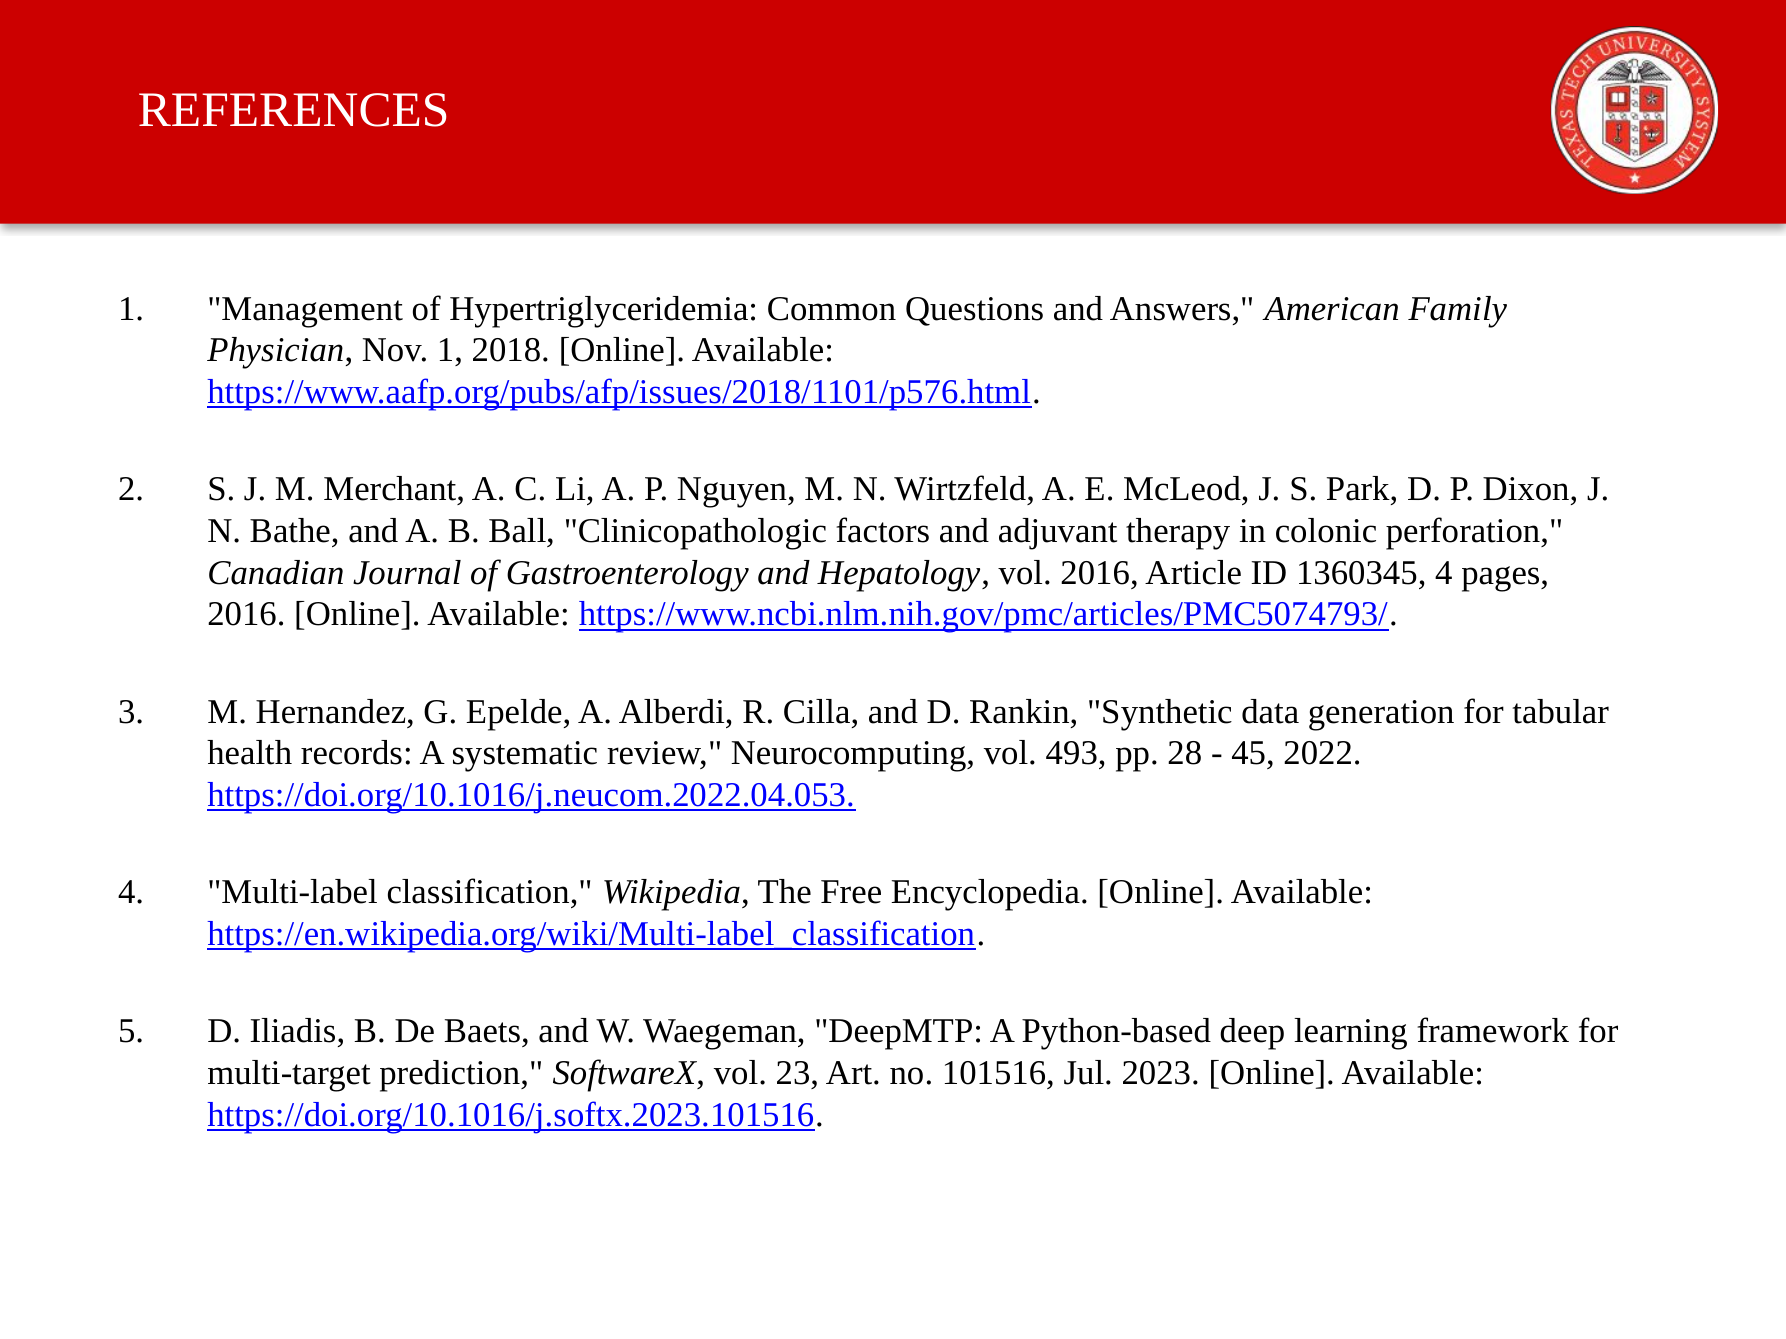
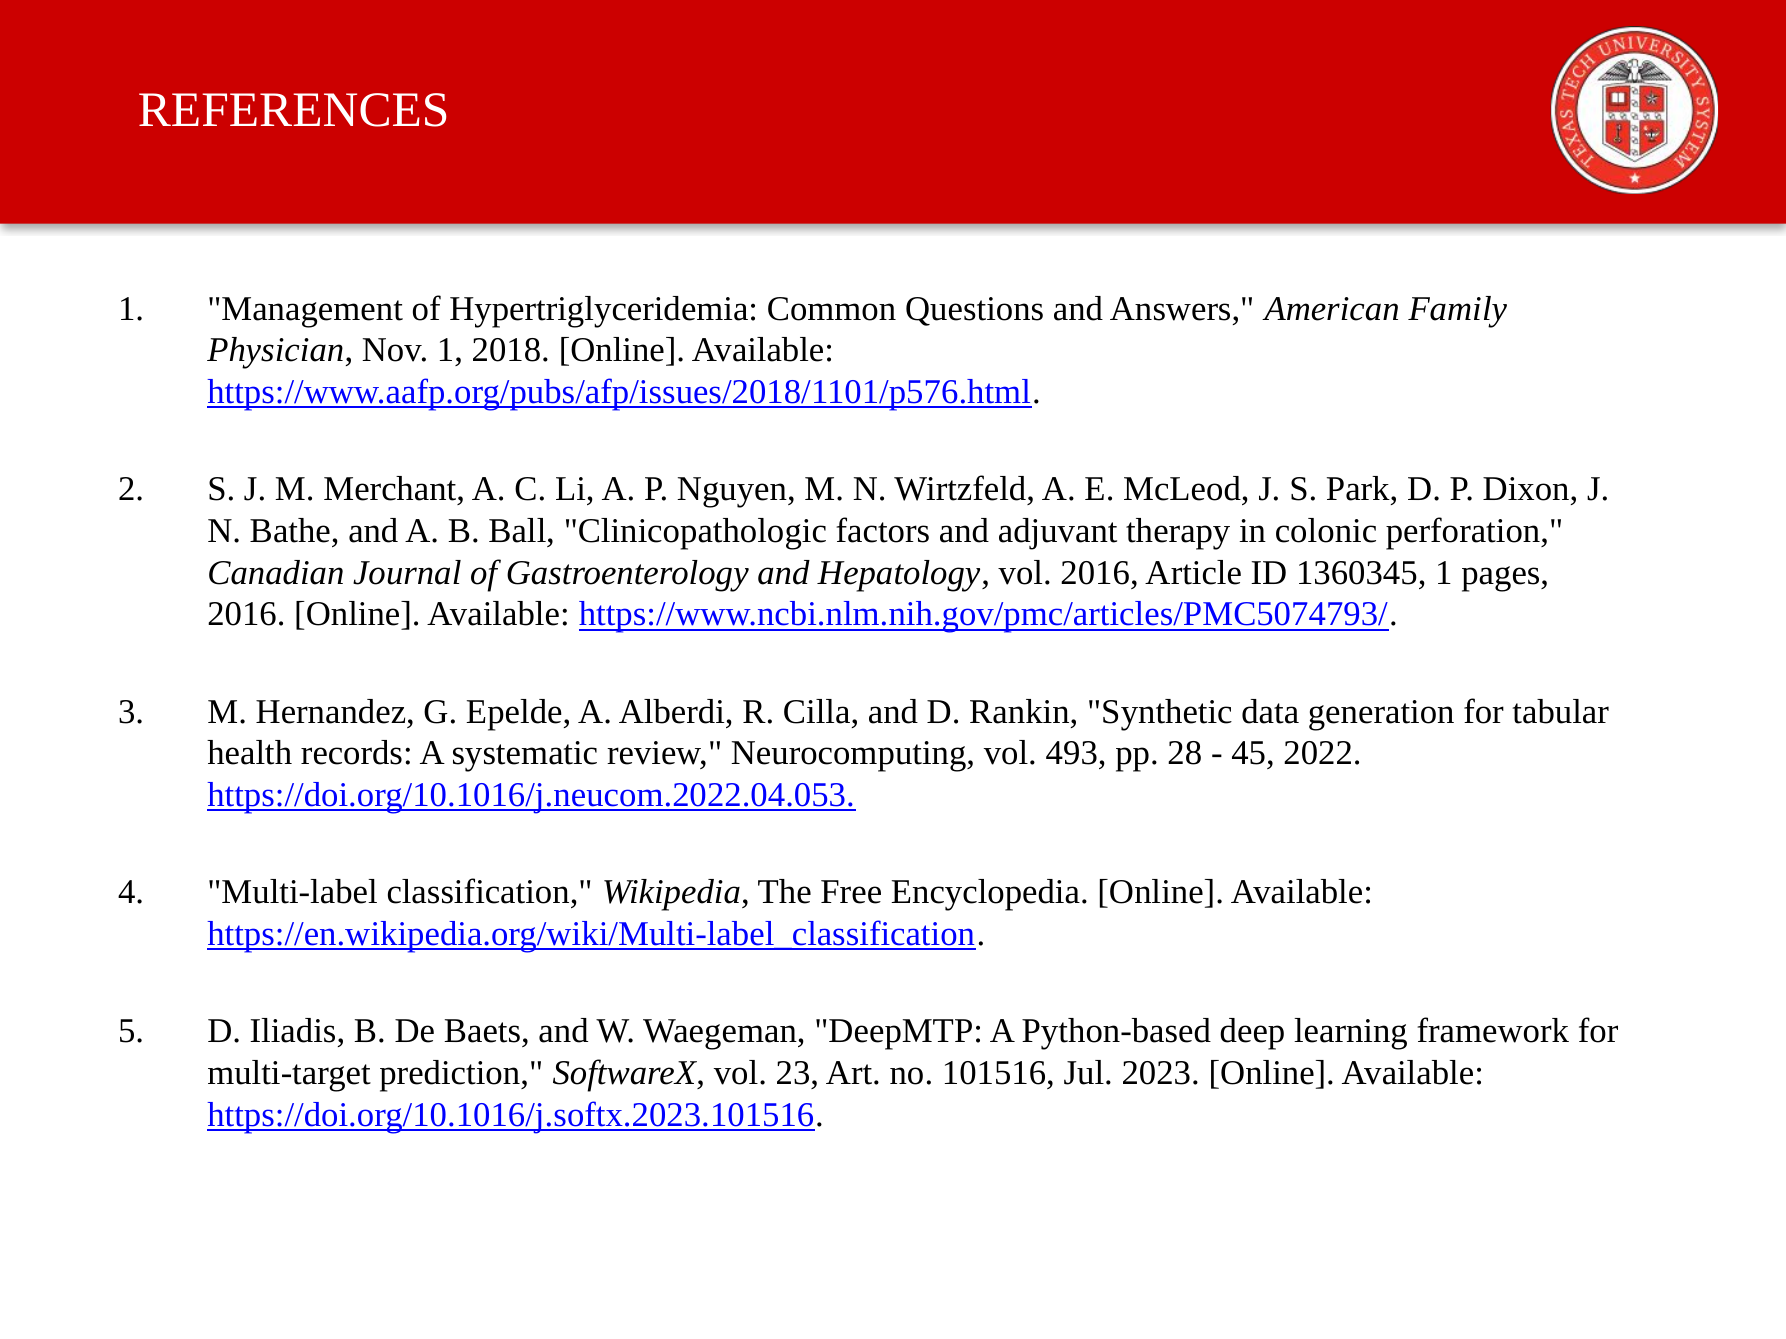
1360345 4: 4 -> 1 (1444, 573)
